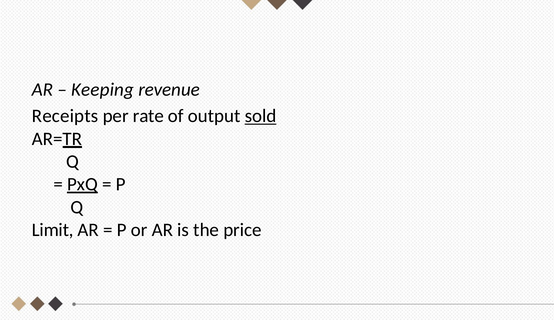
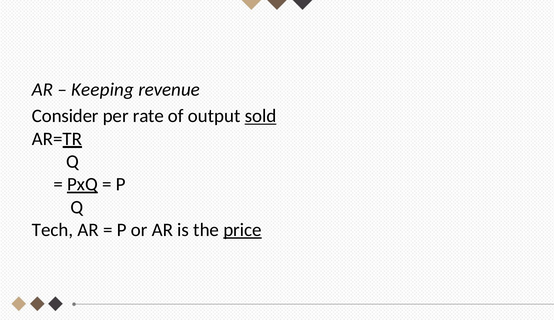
Receipts: Receipts -> Consider (65, 116)
Limit: Limit -> Tech (53, 230)
price underline: none -> present (243, 230)
